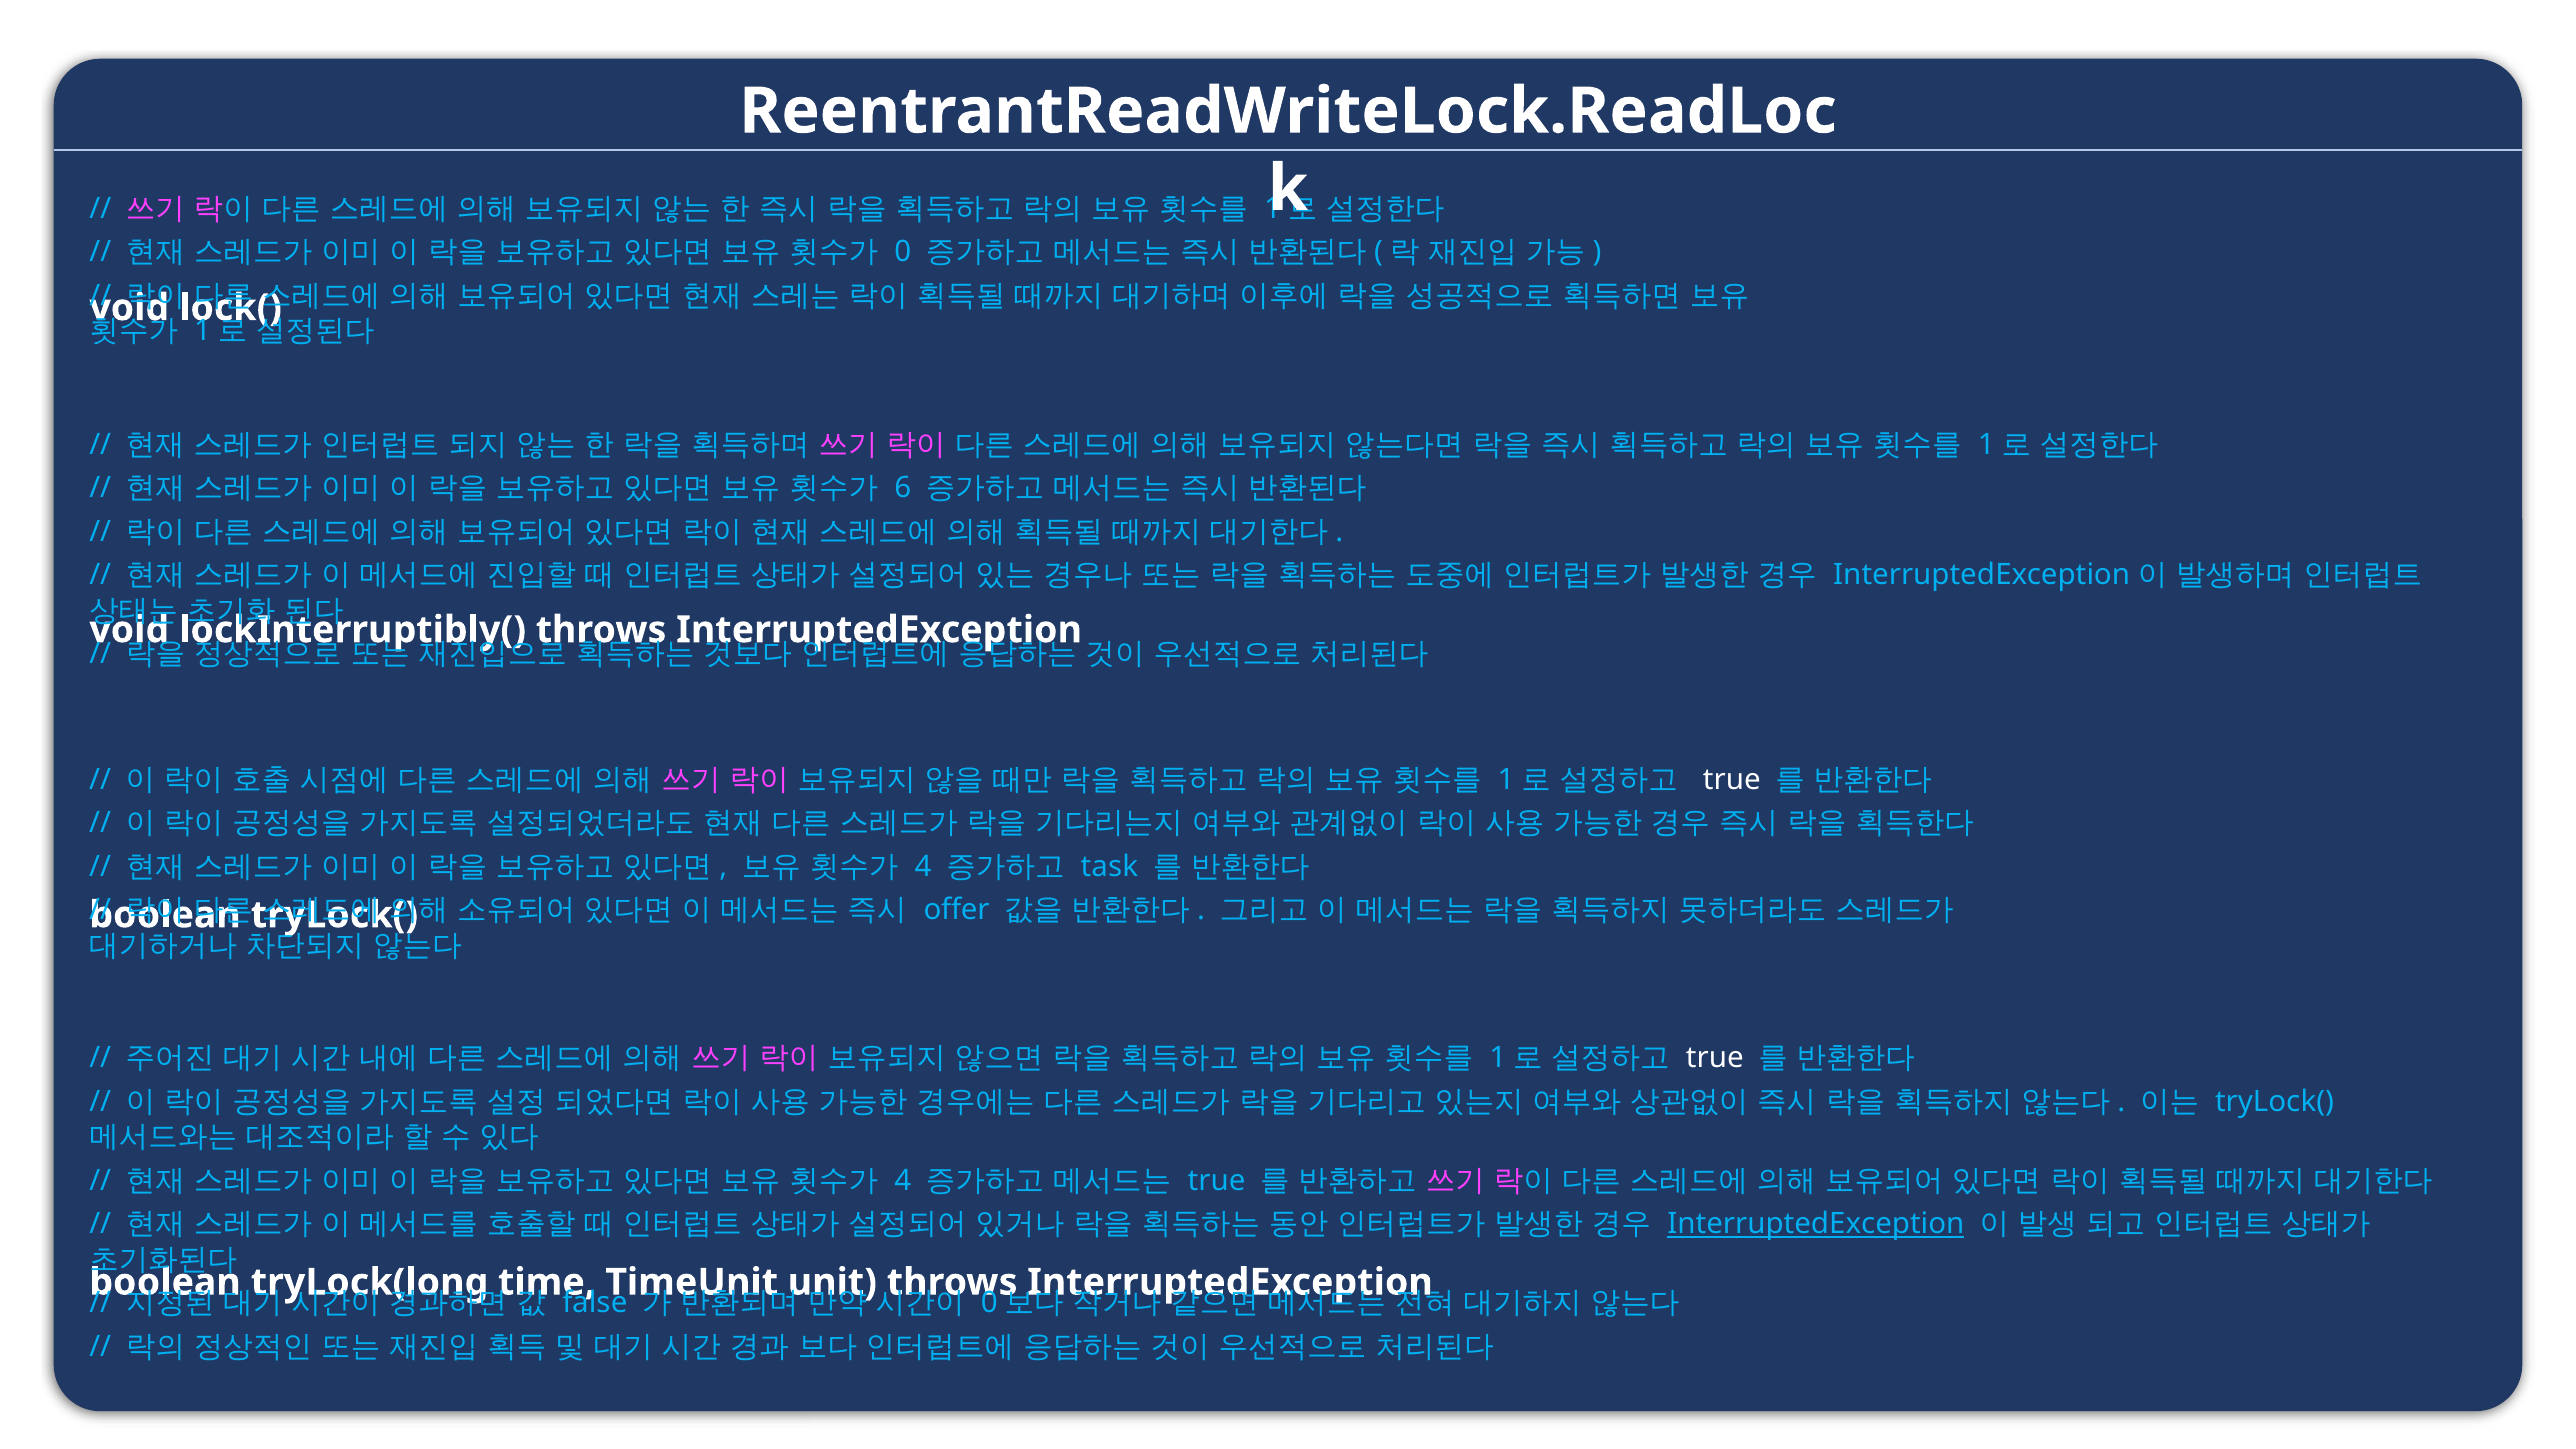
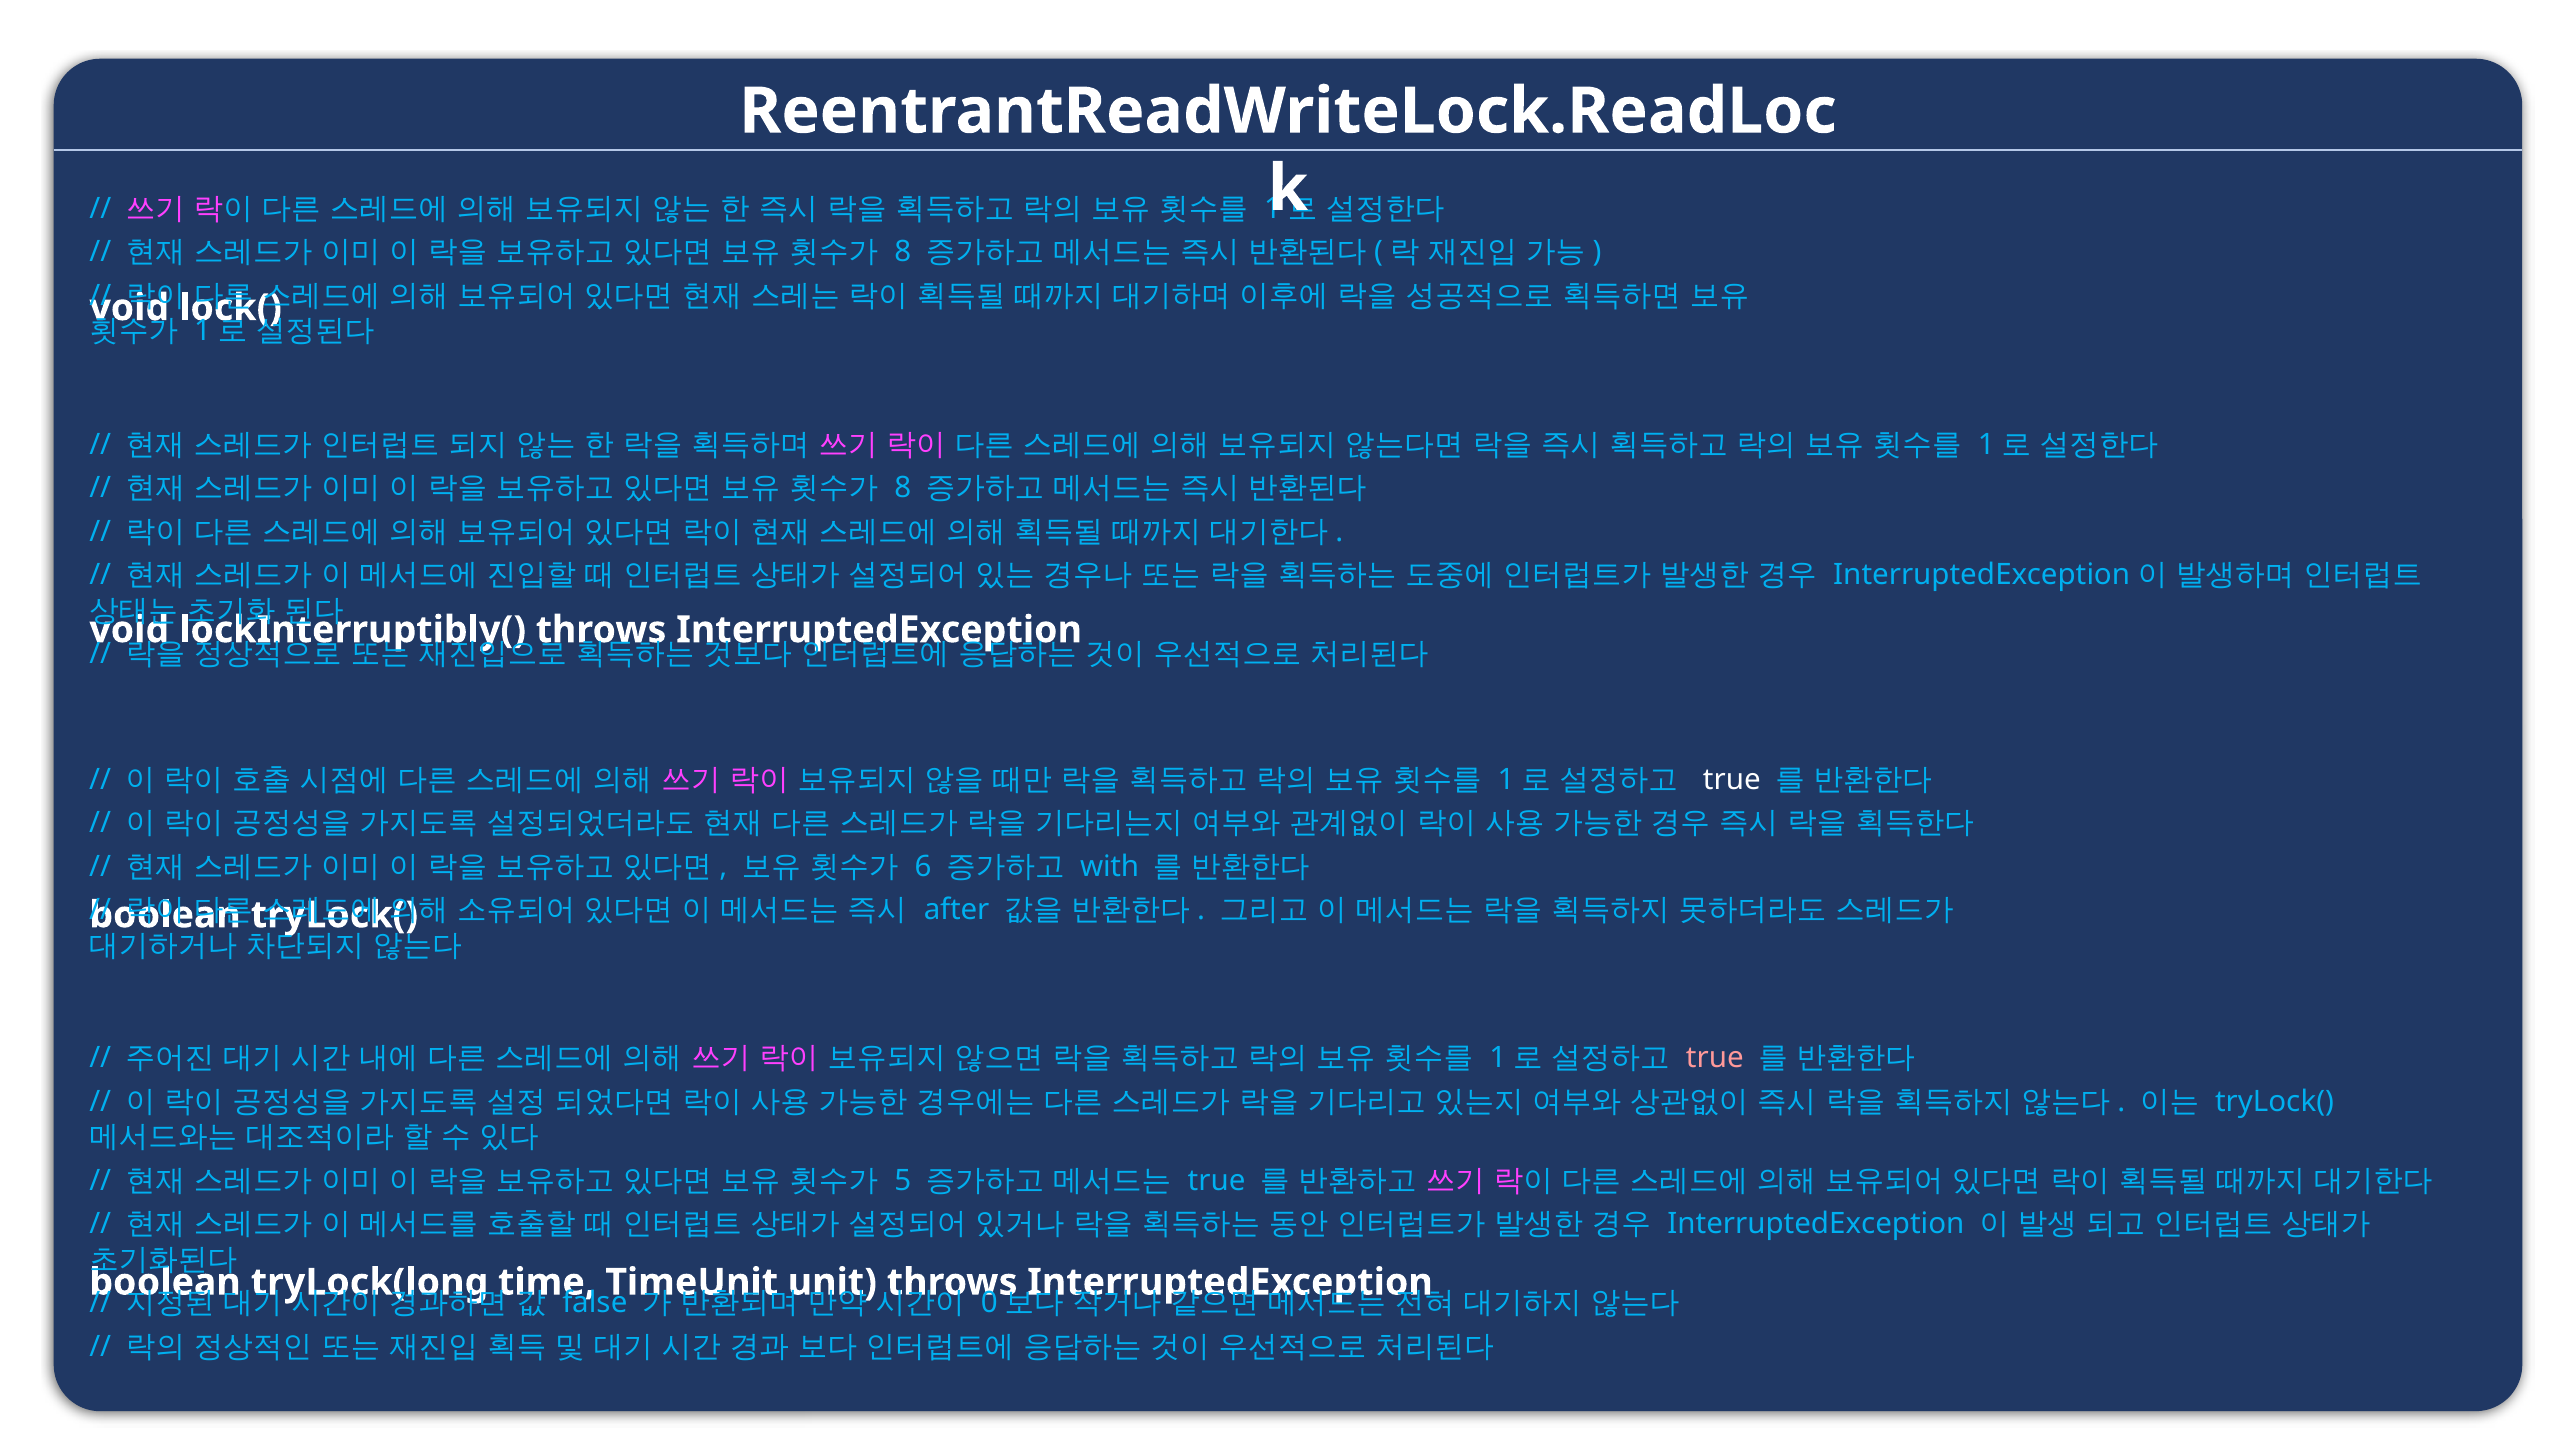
0: 0 -> 8 (903, 252)
6: 6 -> 8 (903, 488)
4: 4 -> 6 (923, 866)
task: task -> with (1110, 866)
offer: offer -> after (956, 910)
true colour: white -> pink (1715, 1058)
4: 4 -> 5 (903, 1180)
InterruptedException underline: present -> none (1816, 1224)
